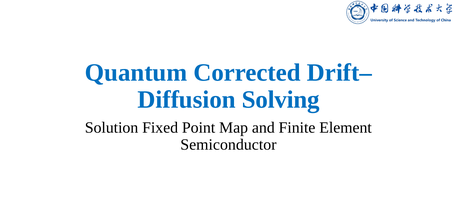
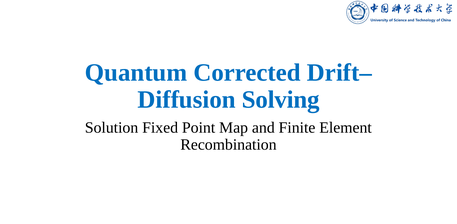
Semiconductor: Semiconductor -> Recombination (228, 145)
